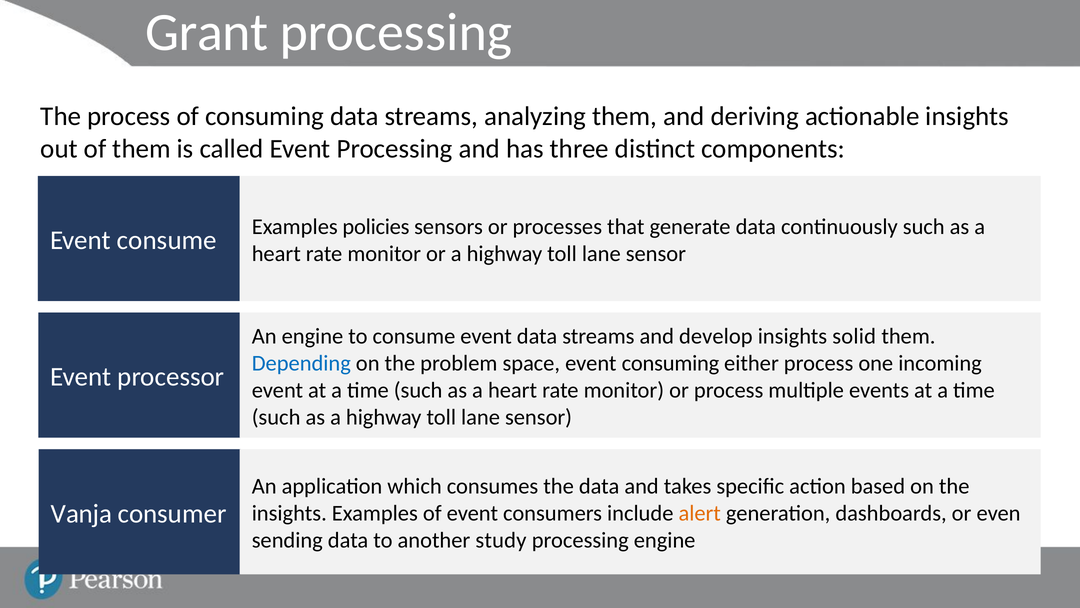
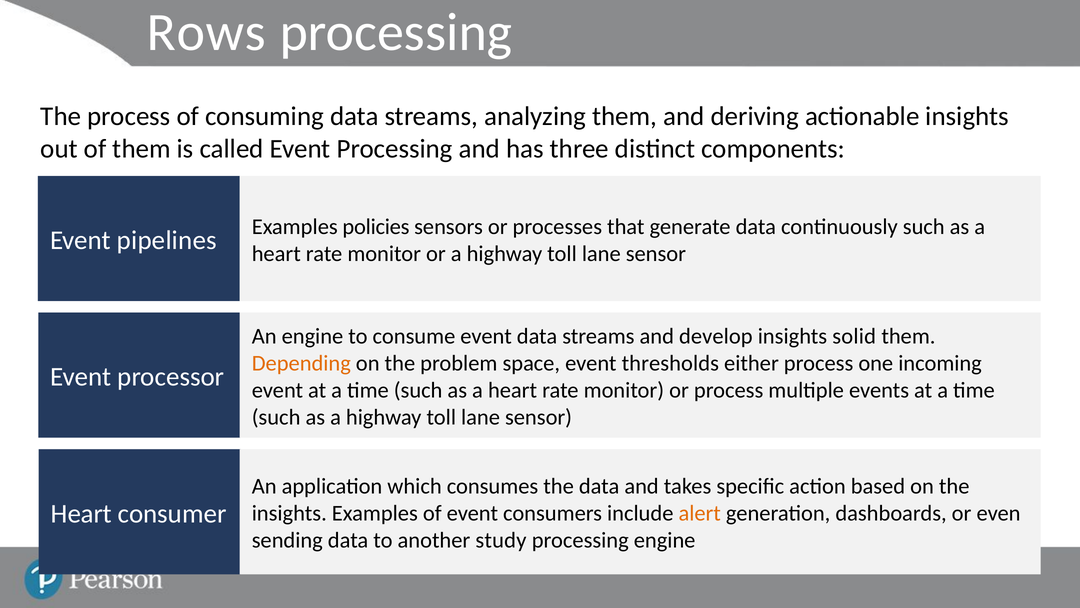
Grant: Grant -> Rows (206, 32)
Event consume: consume -> pipelines (167, 240)
Depending colour: blue -> orange (301, 363)
event consuming: consuming -> thresholds (670, 363)
Vanja: Vanja -> Heart (81, 513)
